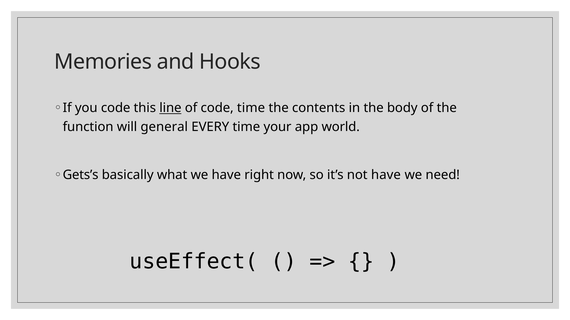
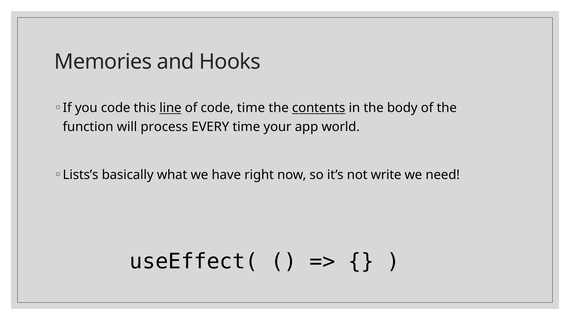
contents underline: none -> present (319, 108)
general: general -> process (164, 127)
Gets’s: Gets’s -> Lists’s (81, 175)
not have: have -> write (386, 175)
